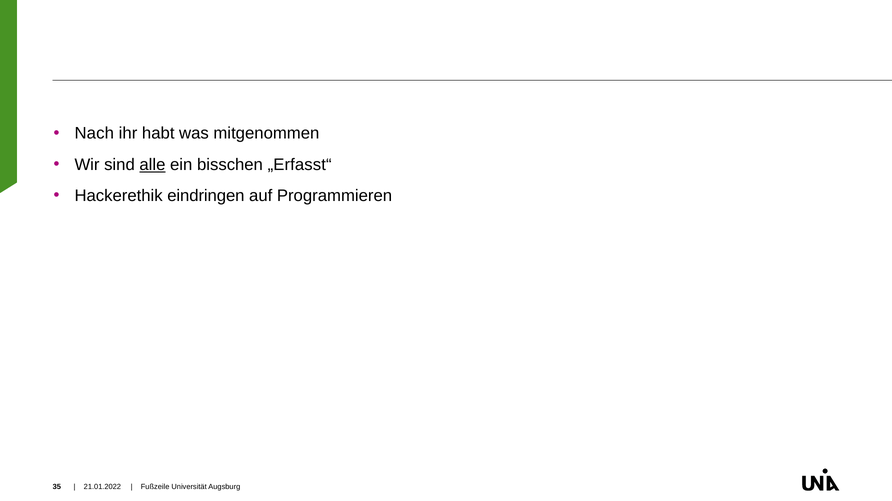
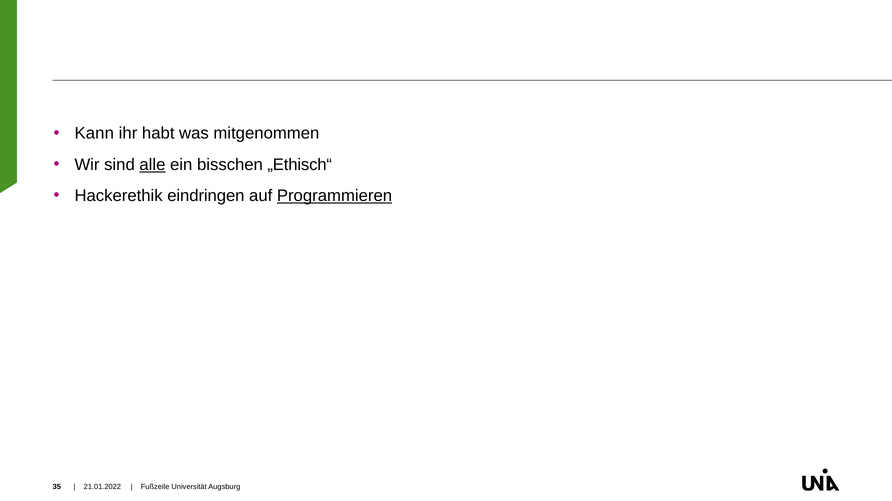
Nach: Nach -> Kann (94, 134)
„Erfasst“: „Erfasst“ -> „Ethisch“ (300, 165)
Programmieren underline: none -> present (335, 196)
